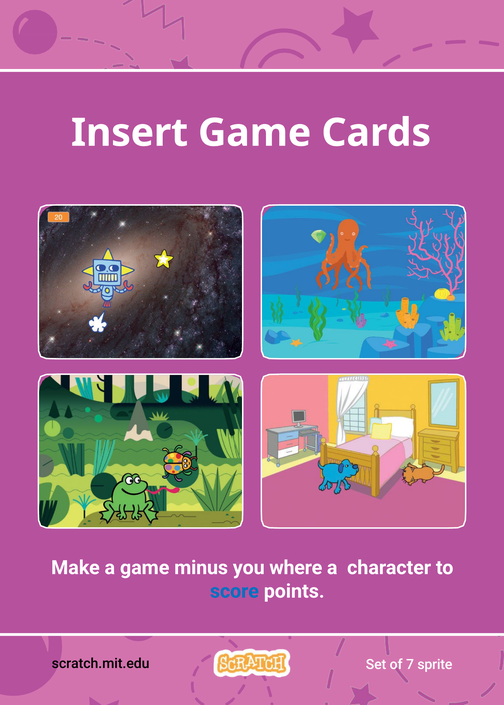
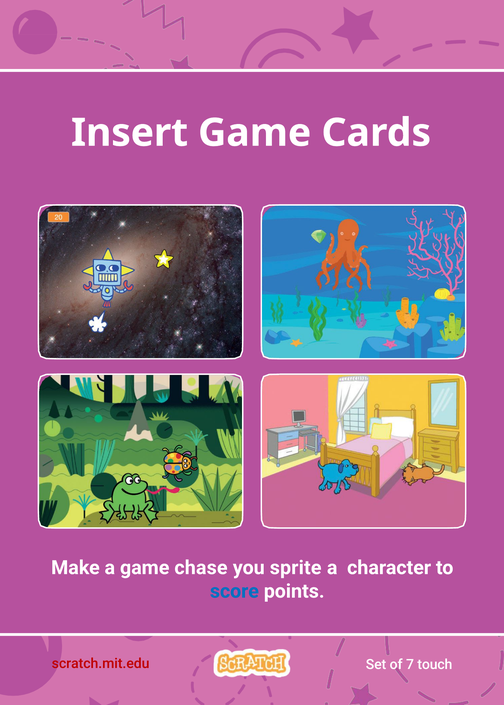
minus: minus -> chase (201, 568)
where: where -> sprite (296, 568)
scratch.mit.edu colour: black -> red (101, 664)
sprite: sprite -> touch (435, 665)
